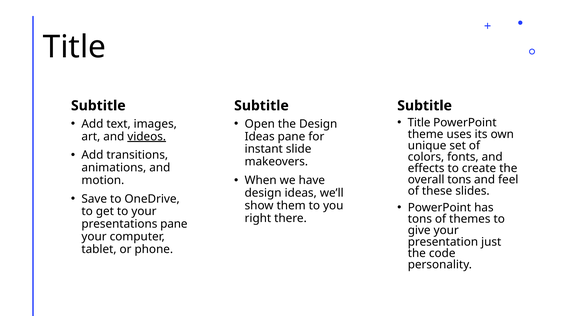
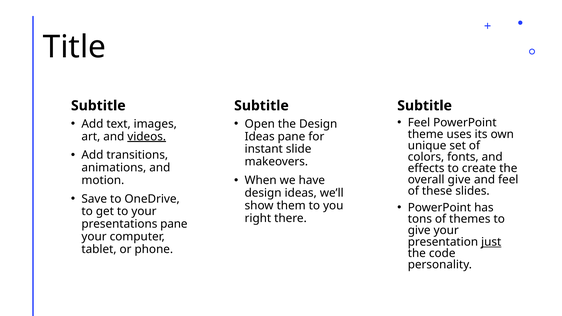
Title: Title -> Feel (419, 123)
overall tons: tons -> give (459, 180)
just underline: none -> present (491, 242)
